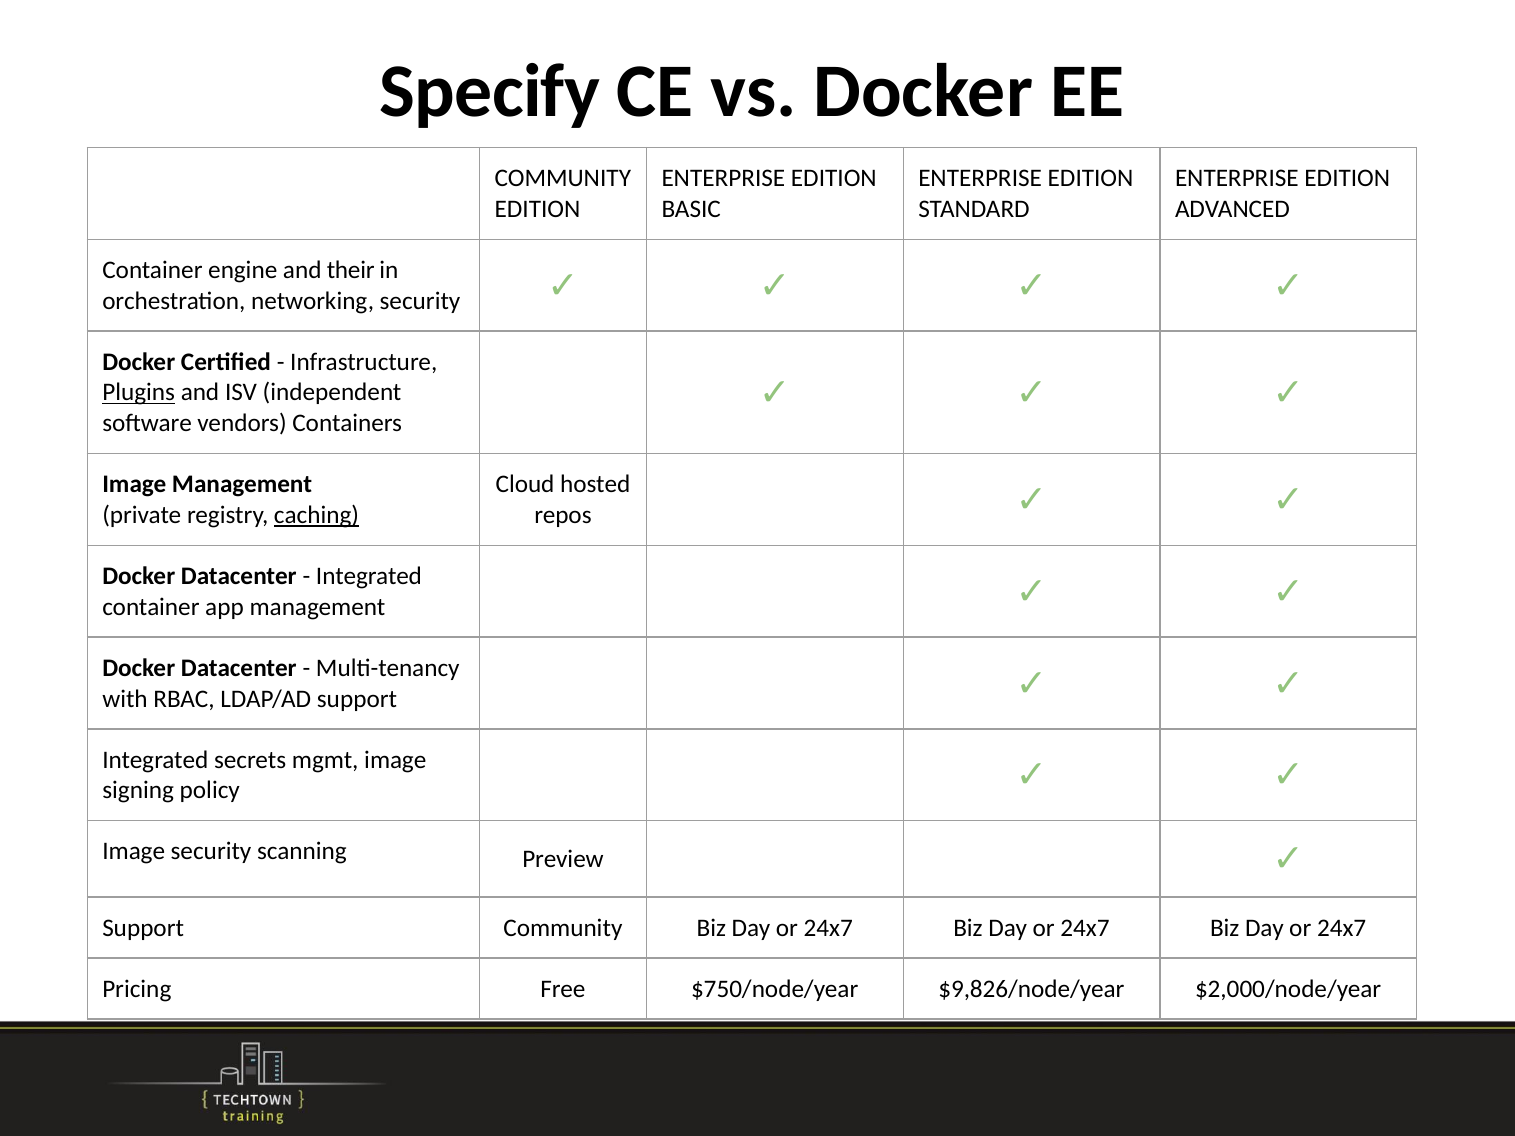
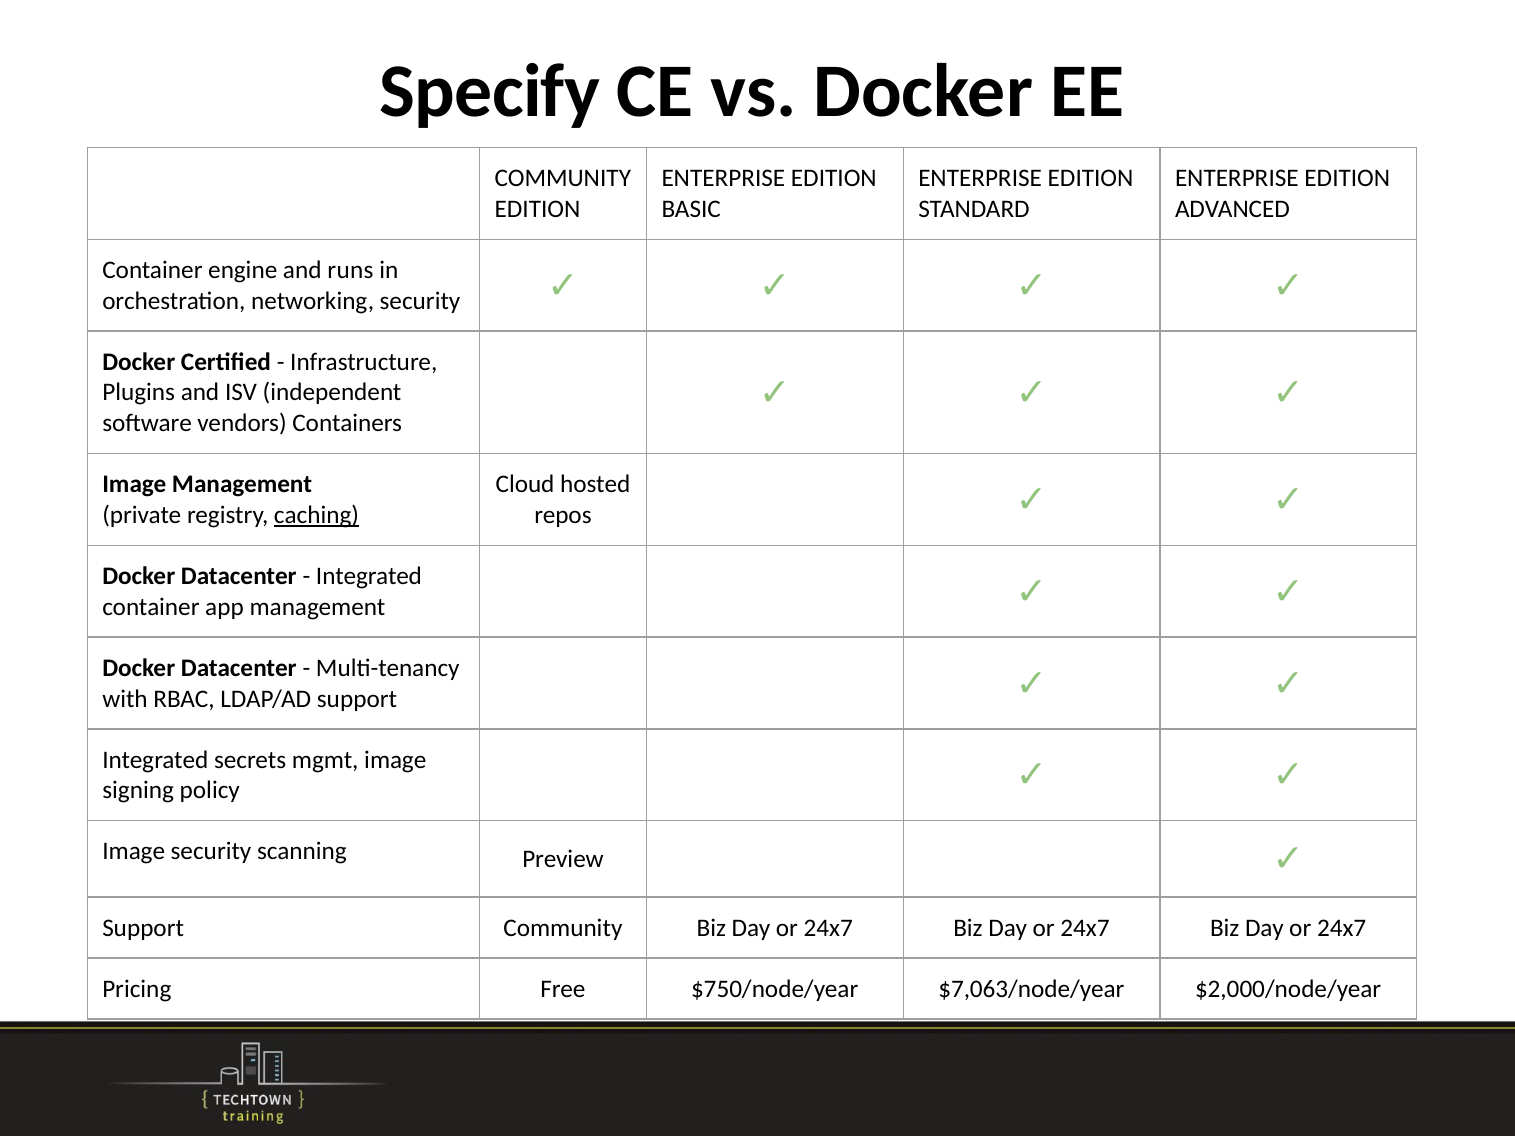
their: their -> runs (350, 270)
Plugins underline: present -> none (139, 393)
$9,826/node/year: $9,826/node/year -> $7,063/node/year (1031, 989)
